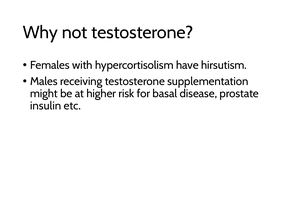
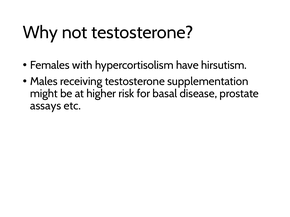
insulin: insulin -> assays (46, 106)
